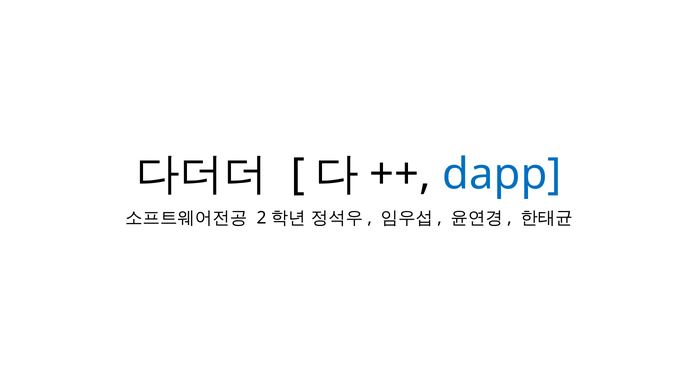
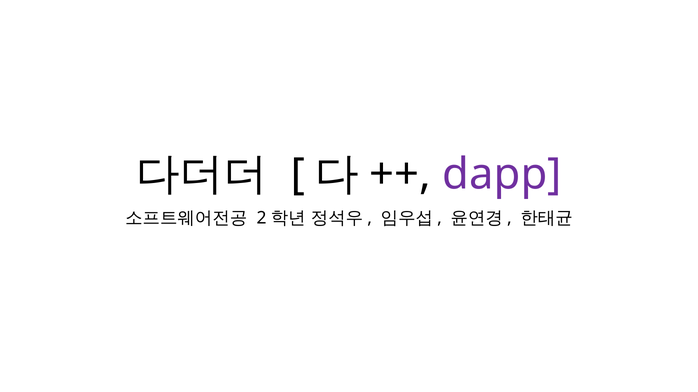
dapp colour: blue -> purple (502, 174)
